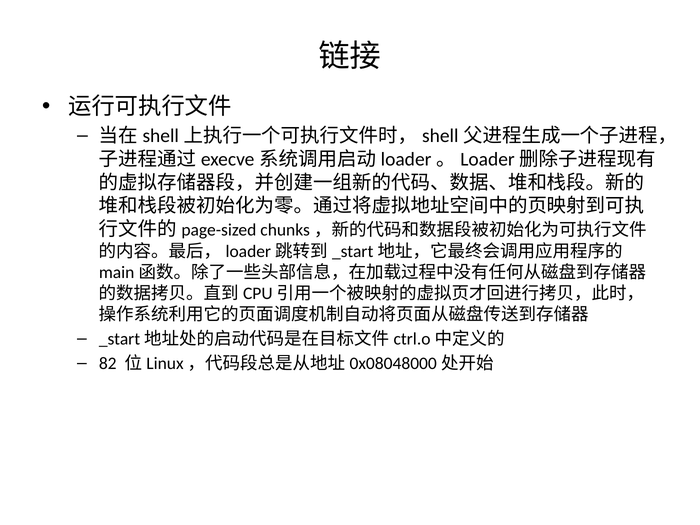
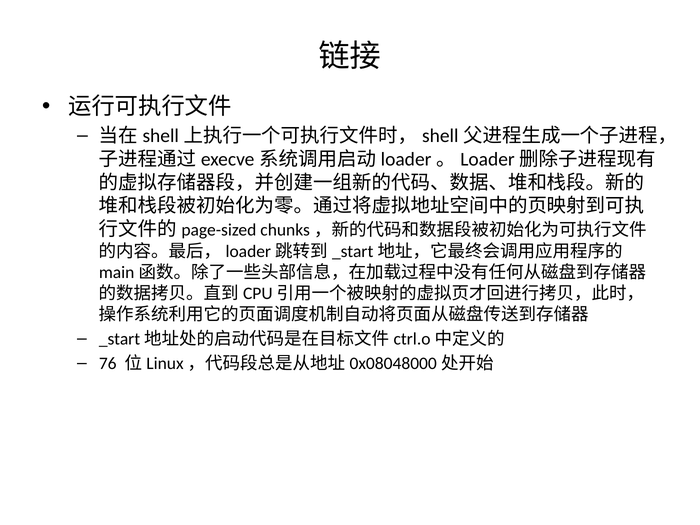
82: 82 -> 76 (108, 363)
